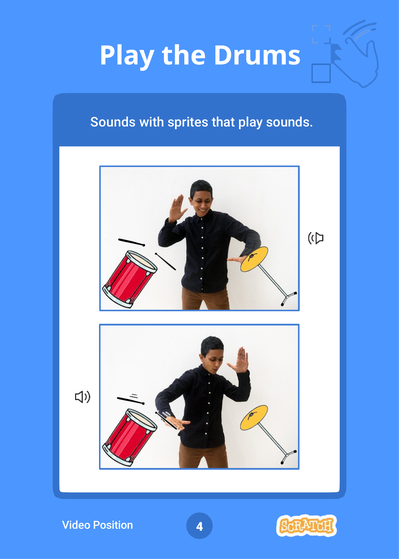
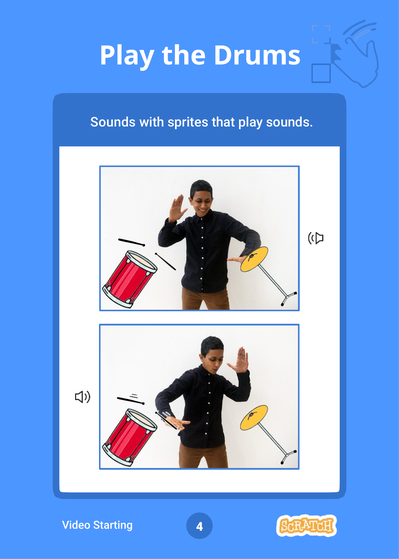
Position: Position -> Starting (113, 525)
